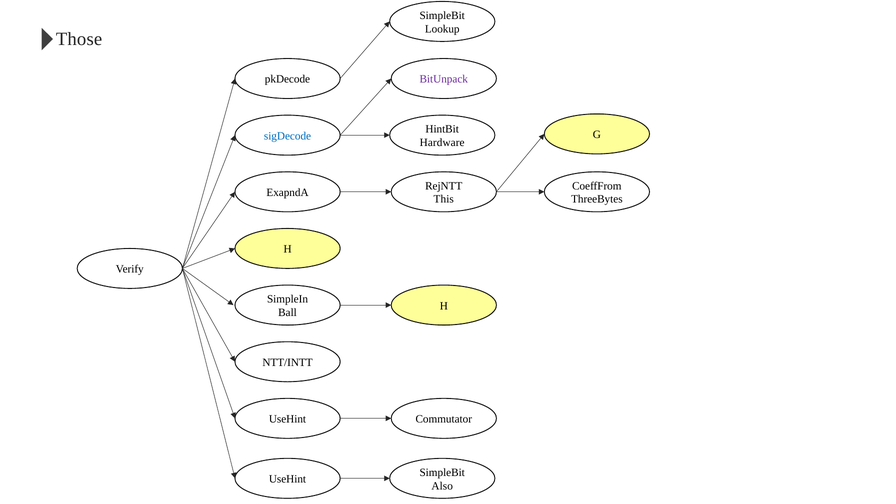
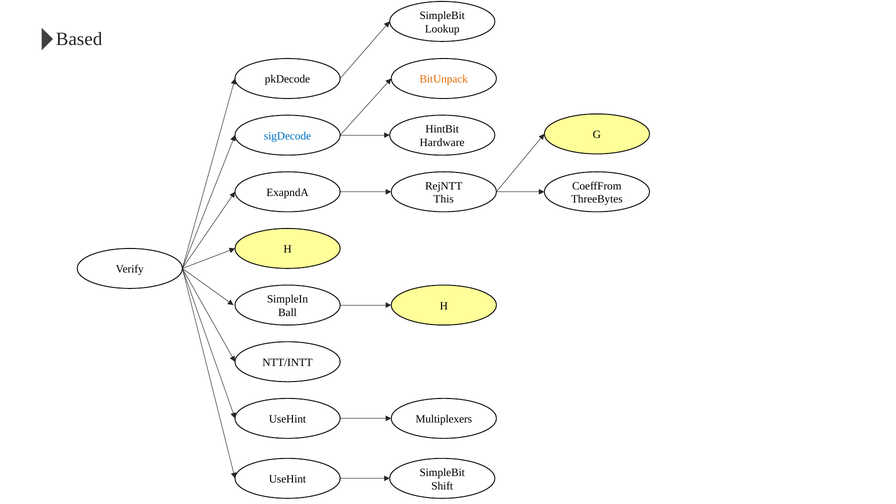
Those: Those -> Based (79, 39)
BitUnpack colour: purple -> orange (444, 79)
Commutator: Commutator -> Multiplexers (444, 419)
Also: Also -> Shift (442, 486)
